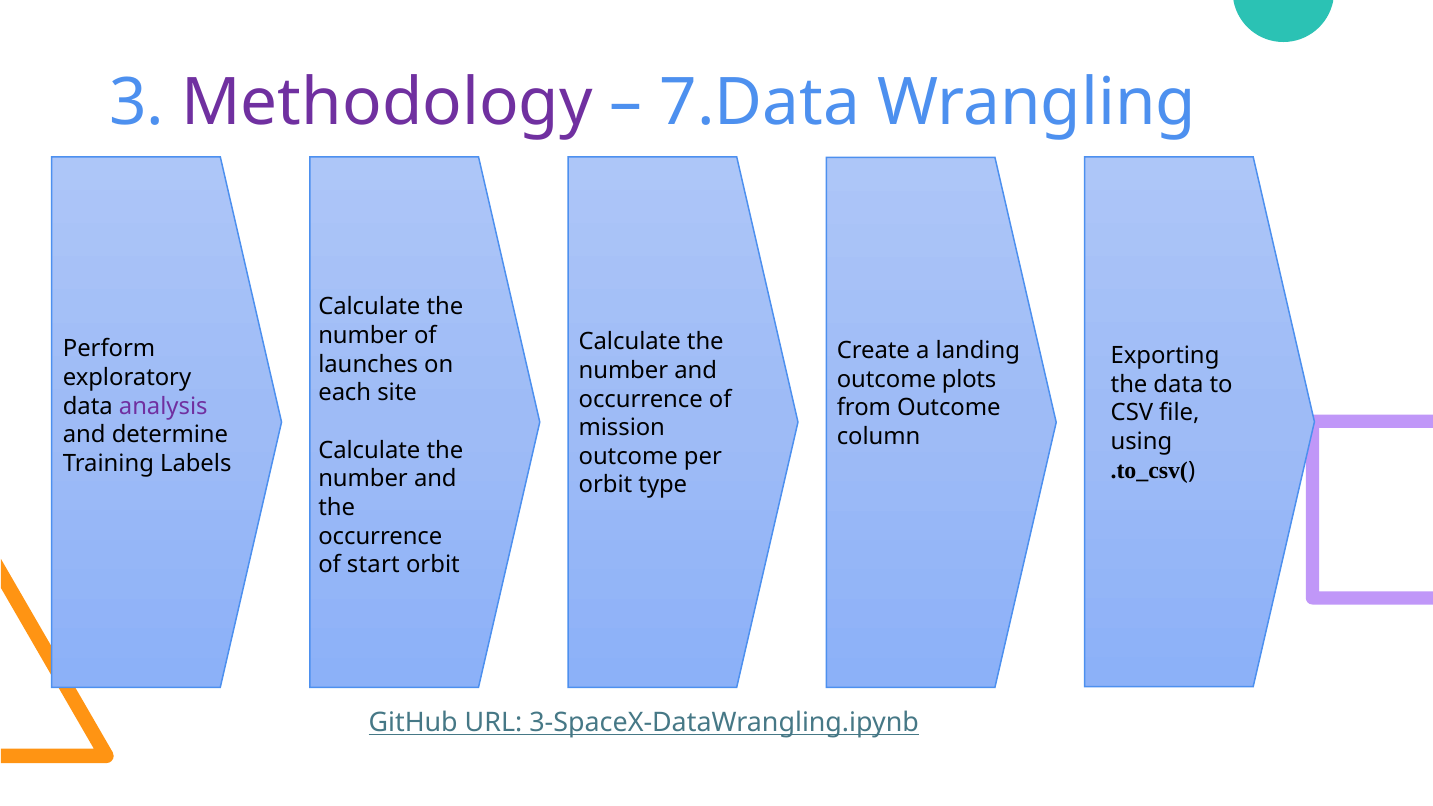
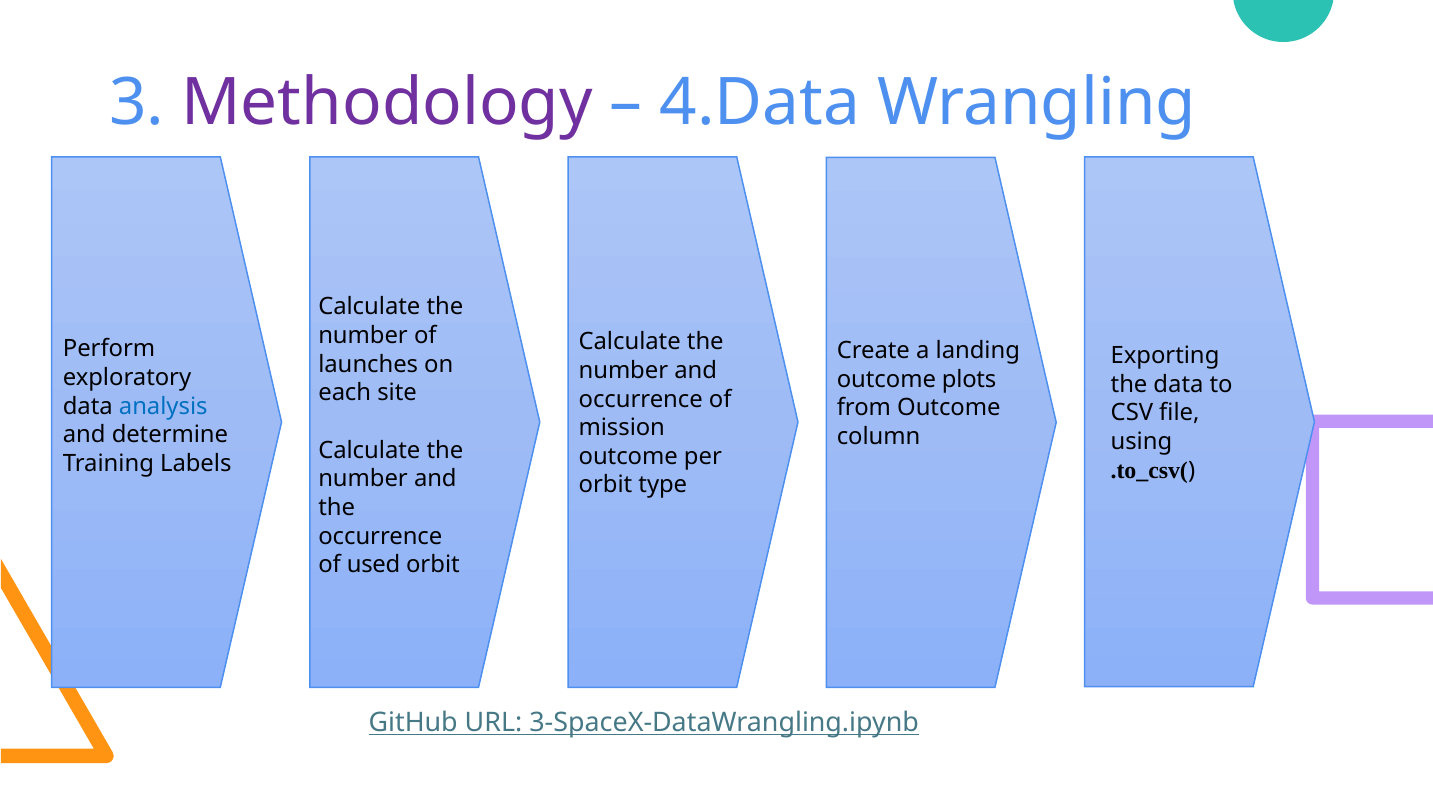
7.Data: 7.Data -> 4.Data (760, 102)
analysis colour: purple -> blue (163, 406)
start: start -> used (374, 565)
